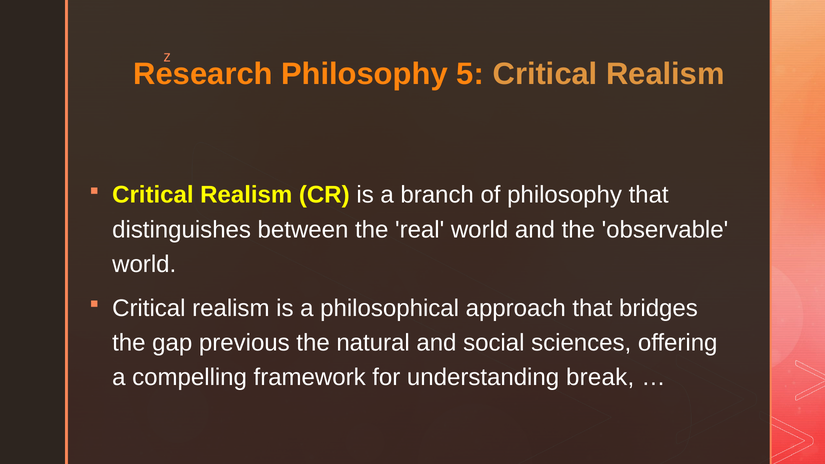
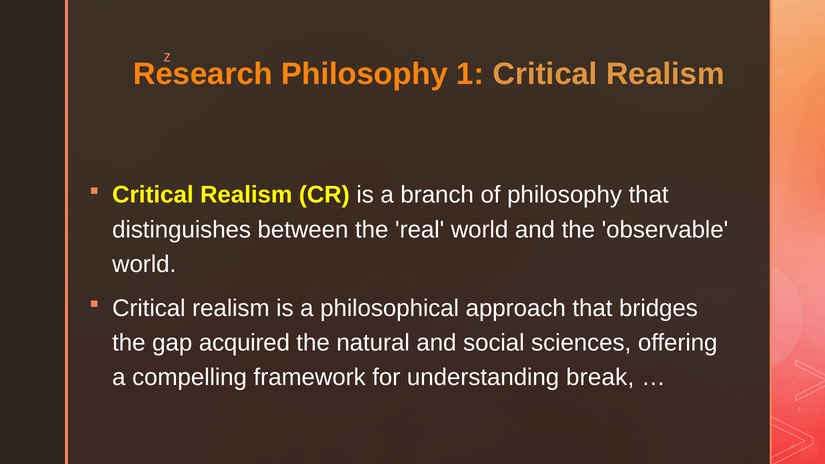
5: 5 -> 1 (470, 74)
previous: previous -> acquired (244, 343)
